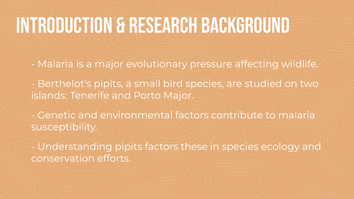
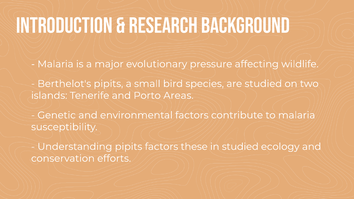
Porto Major: Major -> Areas (178, 96)
in species: species -> studied (240, 147)
